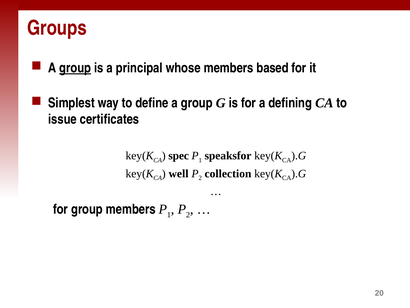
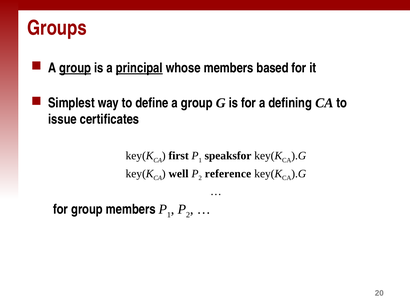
principal underline: none -> present (139, 68)
spec: spec -> first (179, 156)
collection: collection -> reference (228, 173)
